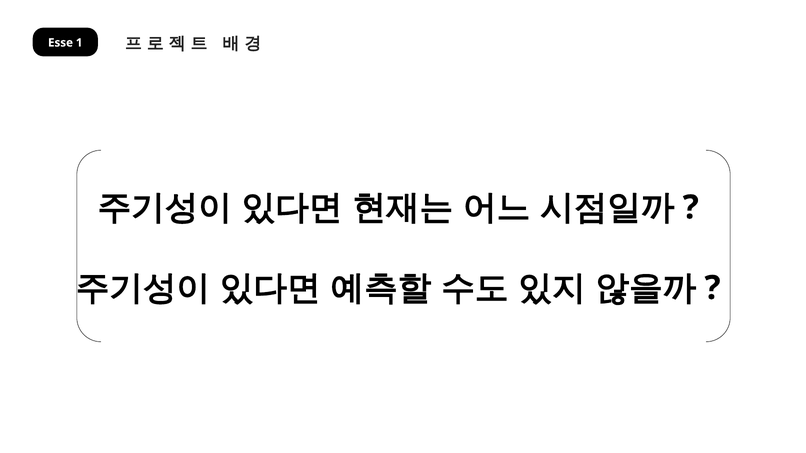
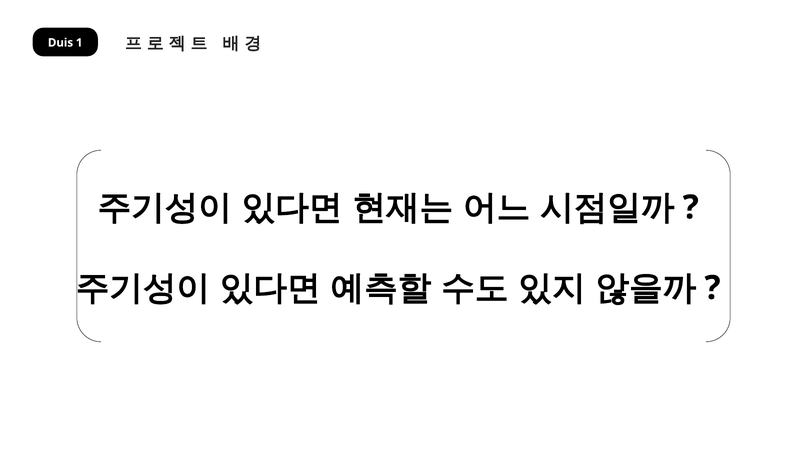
Esse: Esse -> Duis (60, 43)
